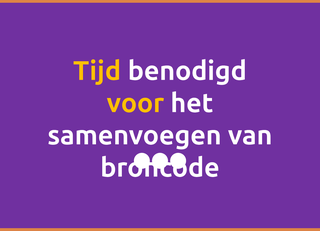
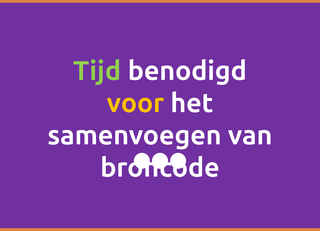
Tijd colour: yellow -> light green (97, 71)
